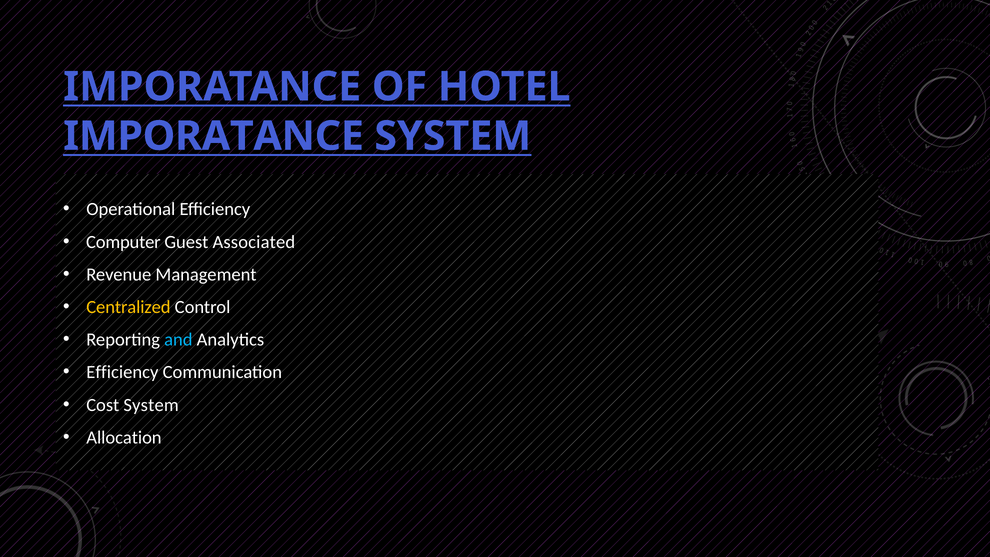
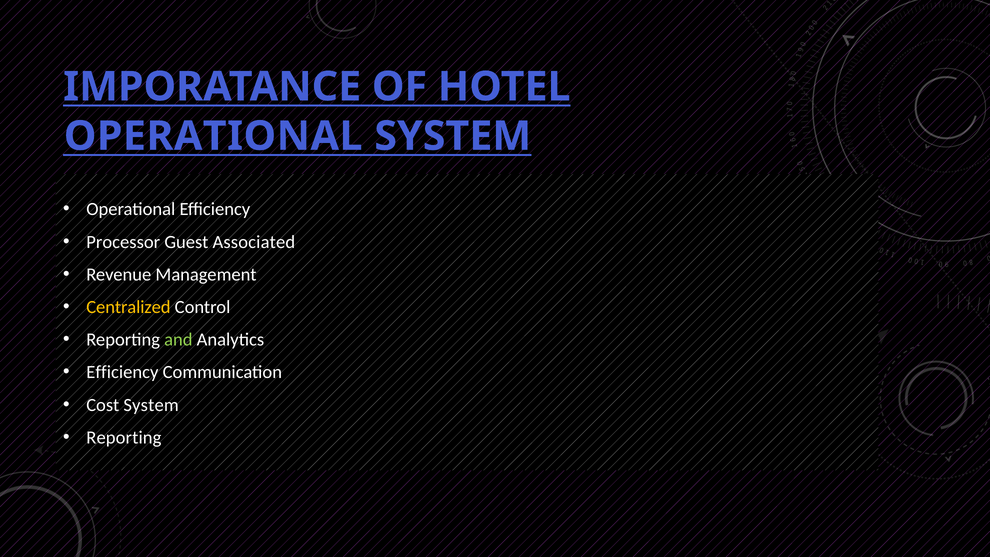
IMPORATANCE: IMPORATANCE -> OPERATIONAL (213, 136)
Computer: Computer -> Processor (123, 242)
and colour: light blue -> light green (178, 340)
Allocation: Allocation -> Reporting (124, 437)
